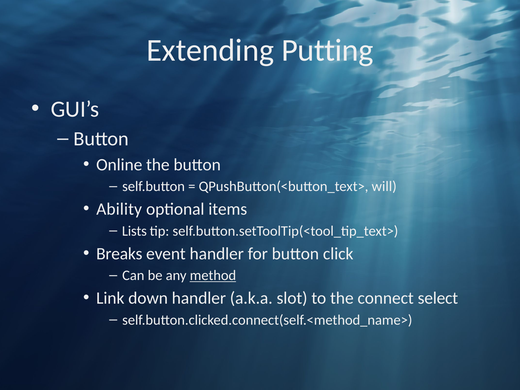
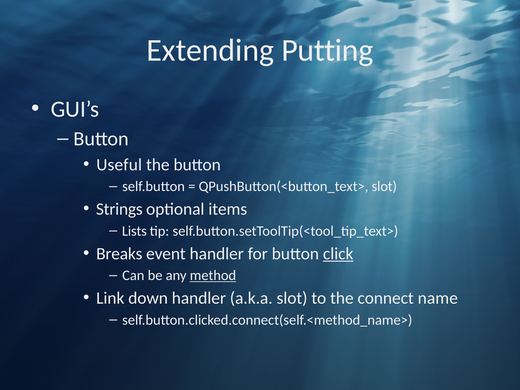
Online: Online -> Useful (119, 165)
QPushButton(<button_text> will: will -> slot (384, 186)
Ability: Ability -> Strings (119, 209)
click underline: none -> present (338, 254)
select: select -> name (438, 298)
